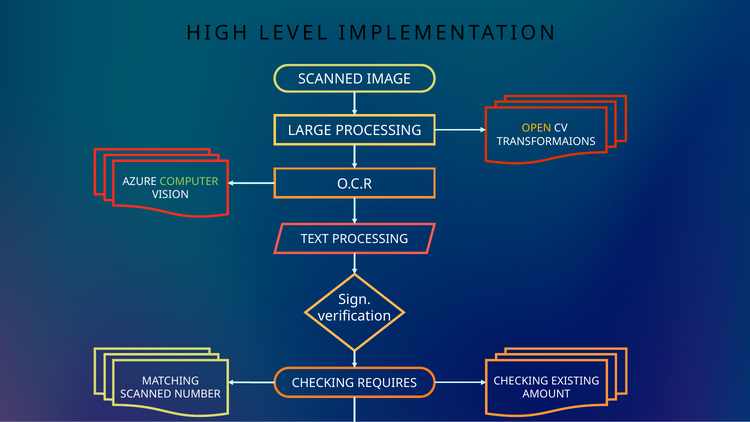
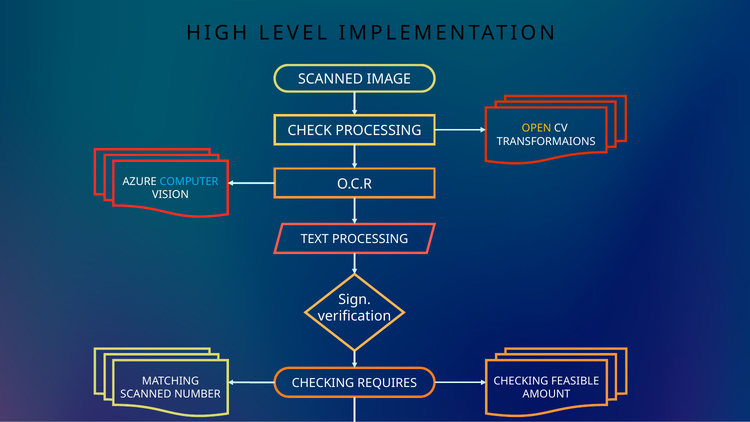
LARGE: LARGE -> CHECK (310, 131)
COMPUTER colour: light green -> light blue (189, 182)
EXISTING: EXISTING -> FEASIBLE (575, 381)
